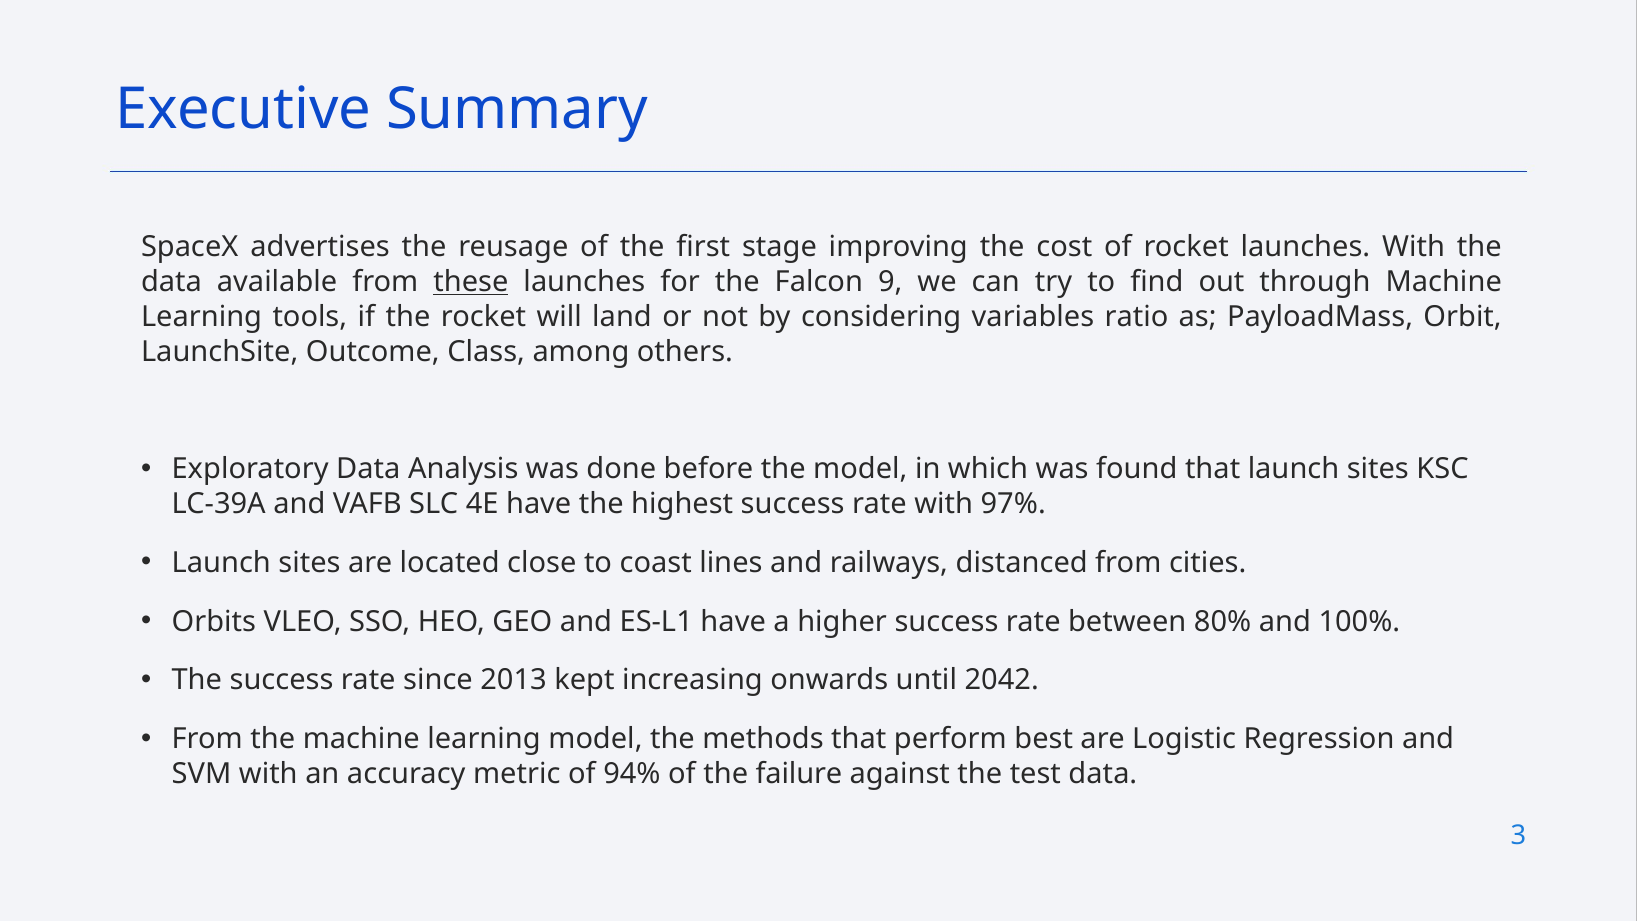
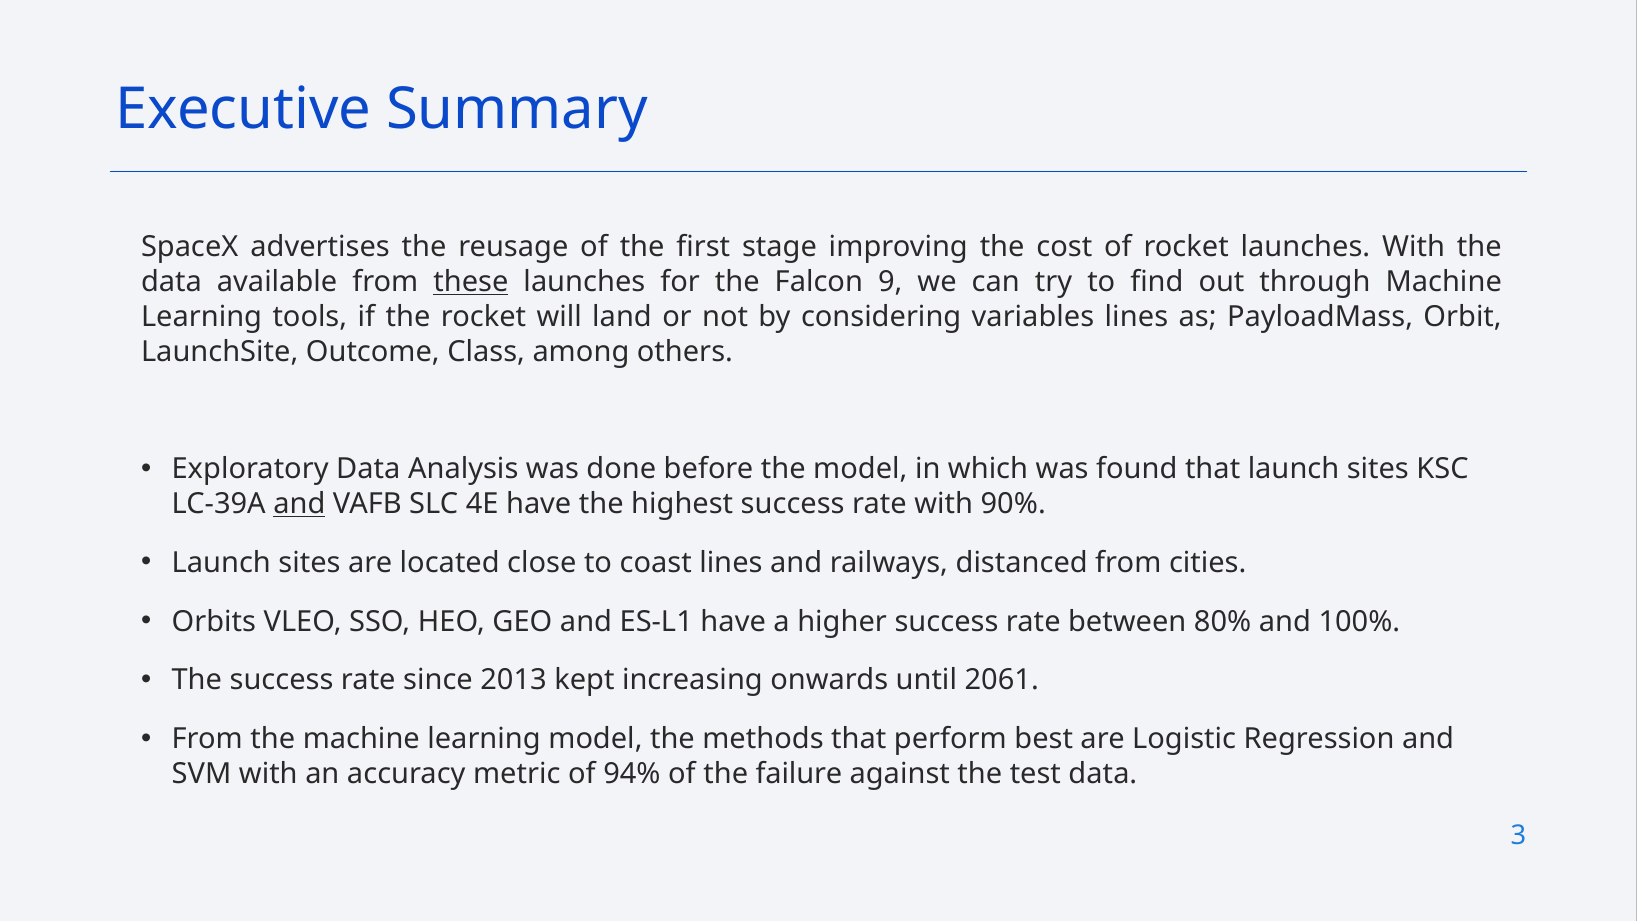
variables ratio: ratio -> lines (1136, 317)
and underline: none -> present (299, 504)
97%: 97% -> 90% (1013, 504)
2042: 2042 -> 2061 (1002, 680)
